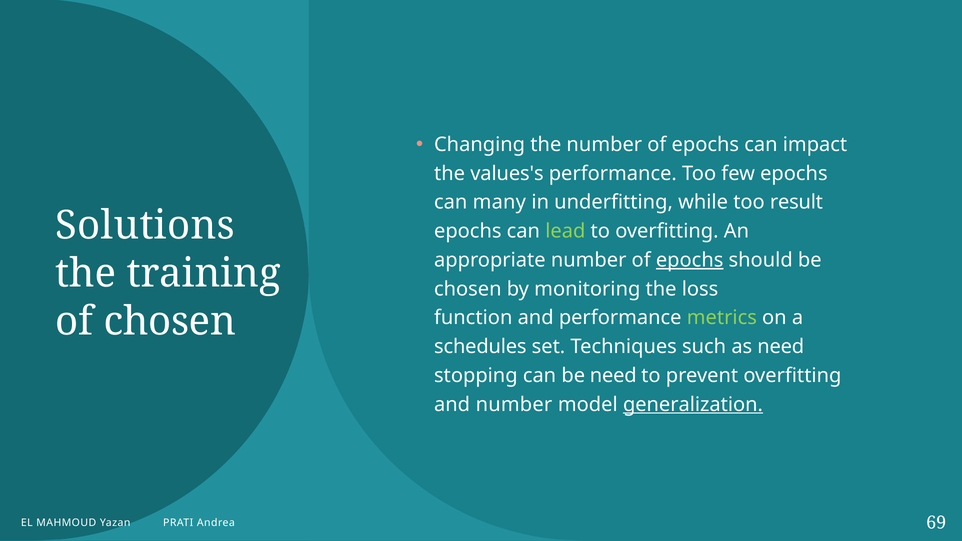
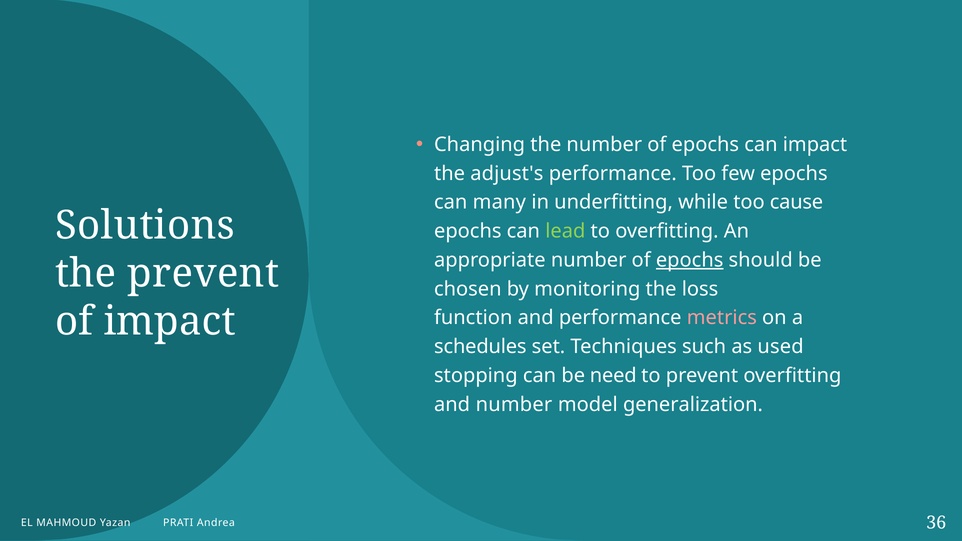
values's: values's -> adjust's (507, 173)
result: result -> cause (796, 202)
the training: training -> prevent (203, 274)
of chosen: chosen -> impact (170, 322)
metrics colour: light green -> pink (722, 318)
as need: need -> used (781, 347)
generalization underline: present -> none (693, 405)
69: 69 -> 36 (936, 523)
